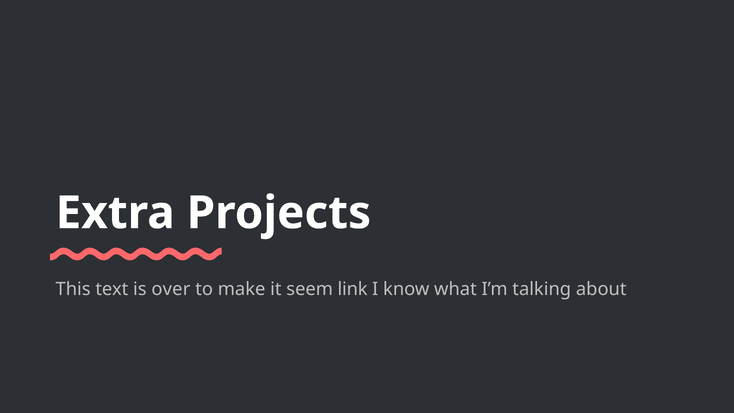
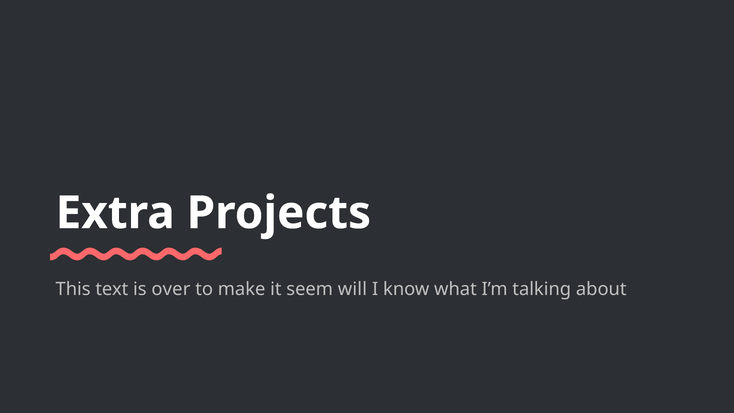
link: link -> will (352, 289)
